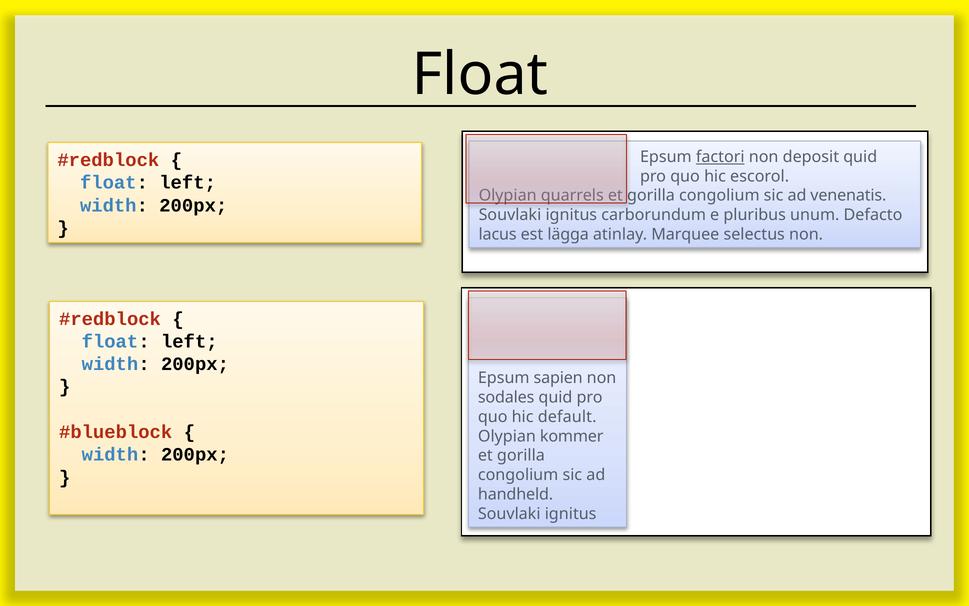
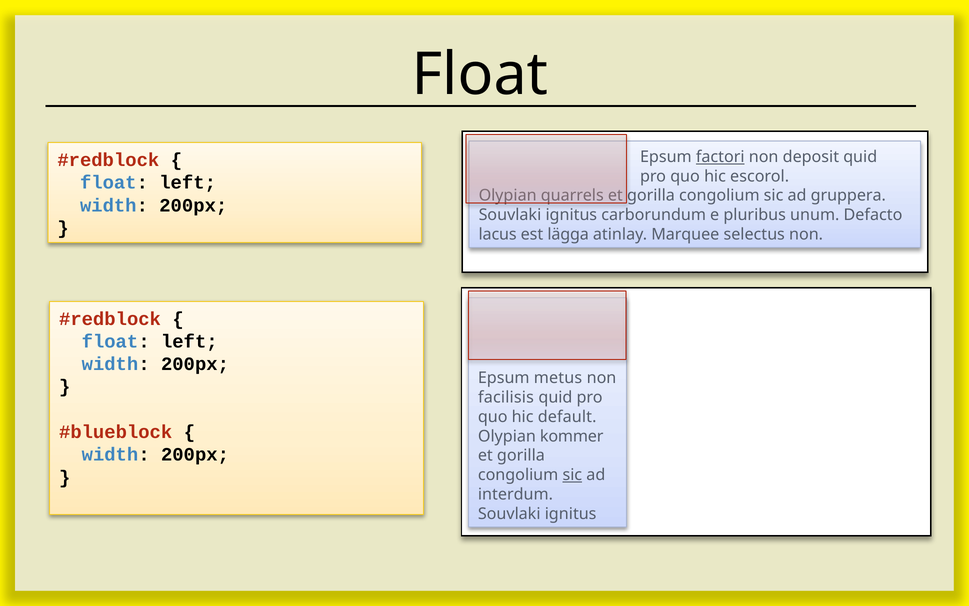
venenatis: venenatis -> gruppera (848, 195)
sapien: sapien -> metus (558, 378)
sodales: sodales -> facilisis (506, 397)
sic underline: none -> present (572, 475)
handheld: handheld -> interdum (515, 494)
